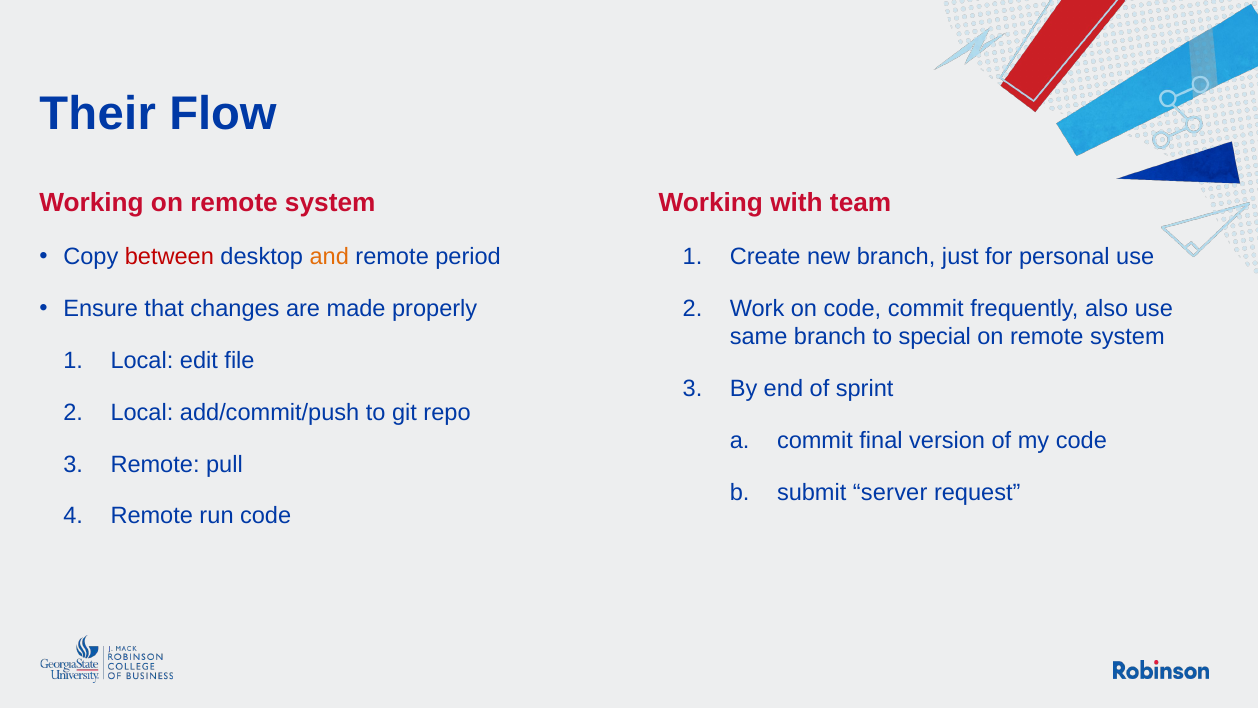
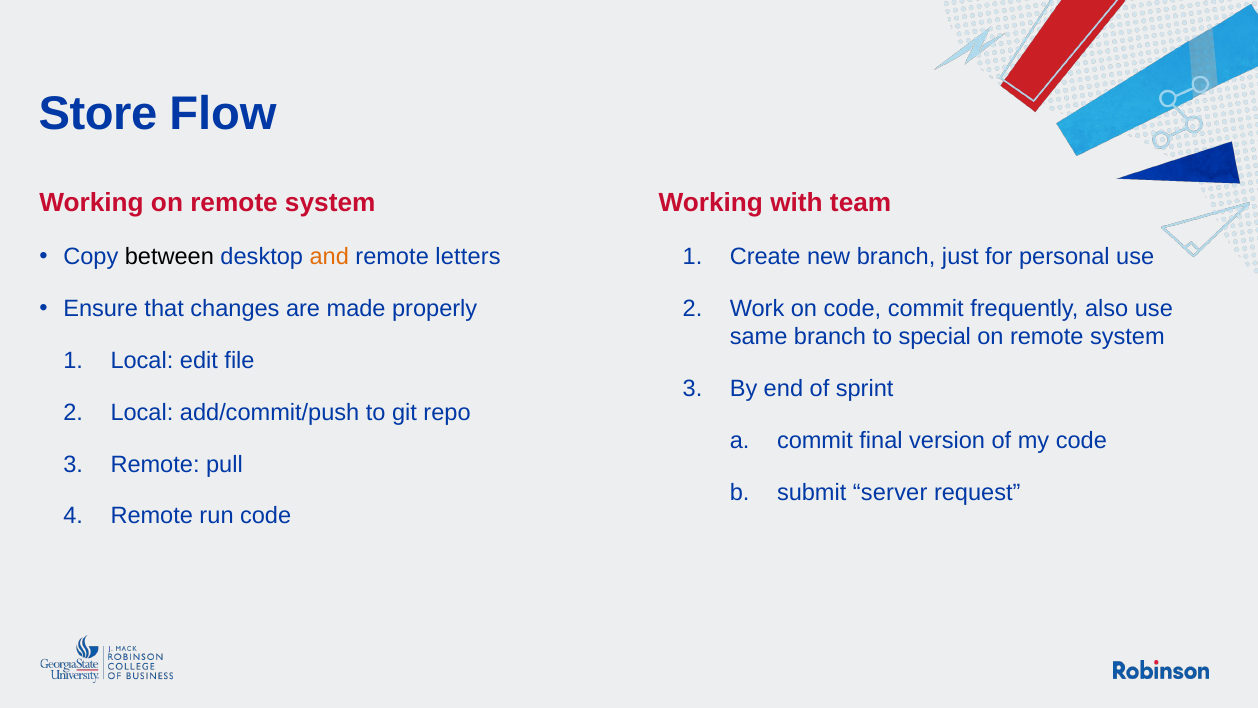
Their: Their -> Store (98, 114)
between colour: red -> black (169, 256)
period: period -> letters (468, 256)
